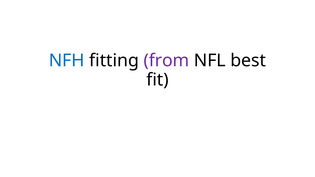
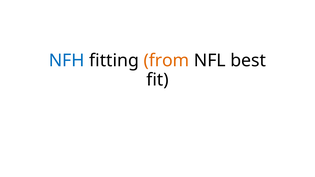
from colour: purple -> orange (166, 61)
